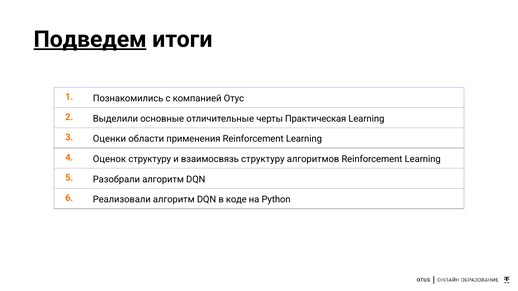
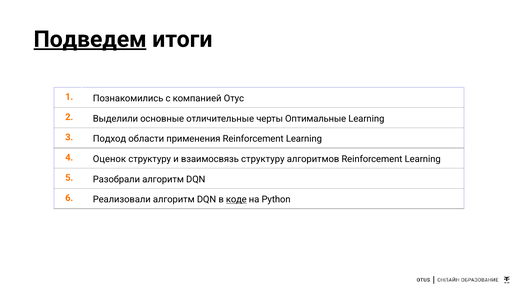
Практическая: Практическая -> Оптимальные (316, 119)
Оценки: Оценки -> Подход (110, 139)
коде underline: none -> present (236, 200)
